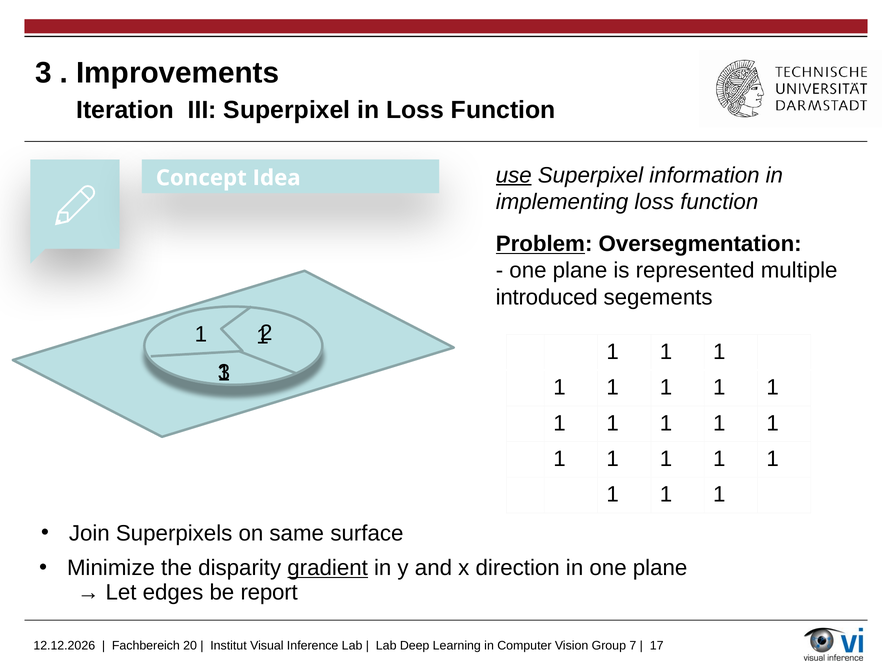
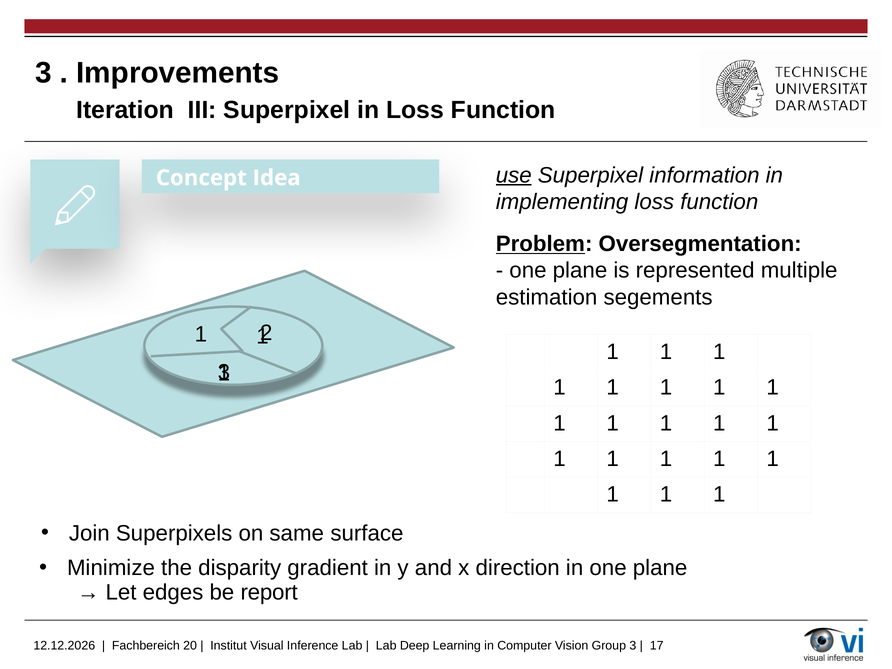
introduced: introduced -> estimation (547, 297)
gradient underline: present -> none (328, 568)
7: 7 -> 3 (633, 646)
